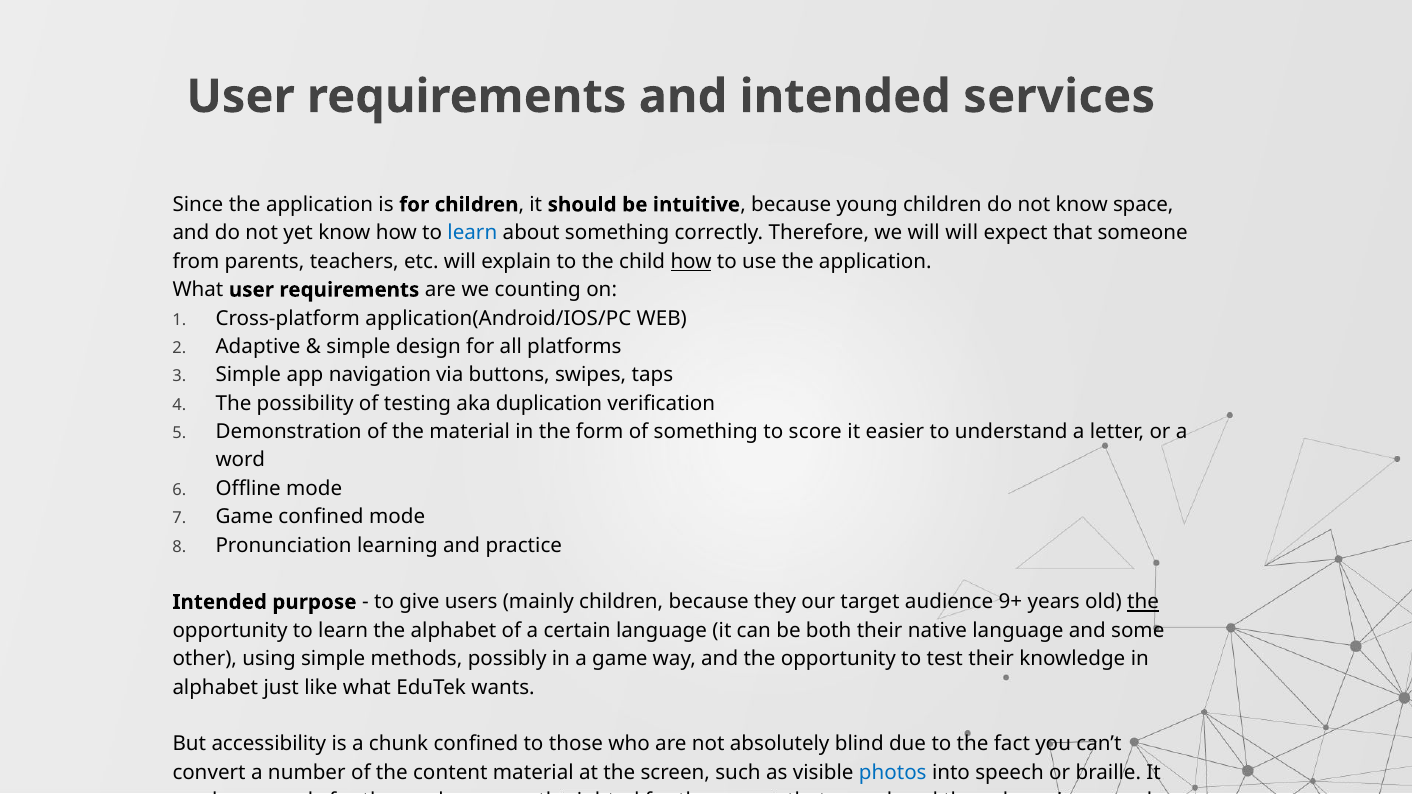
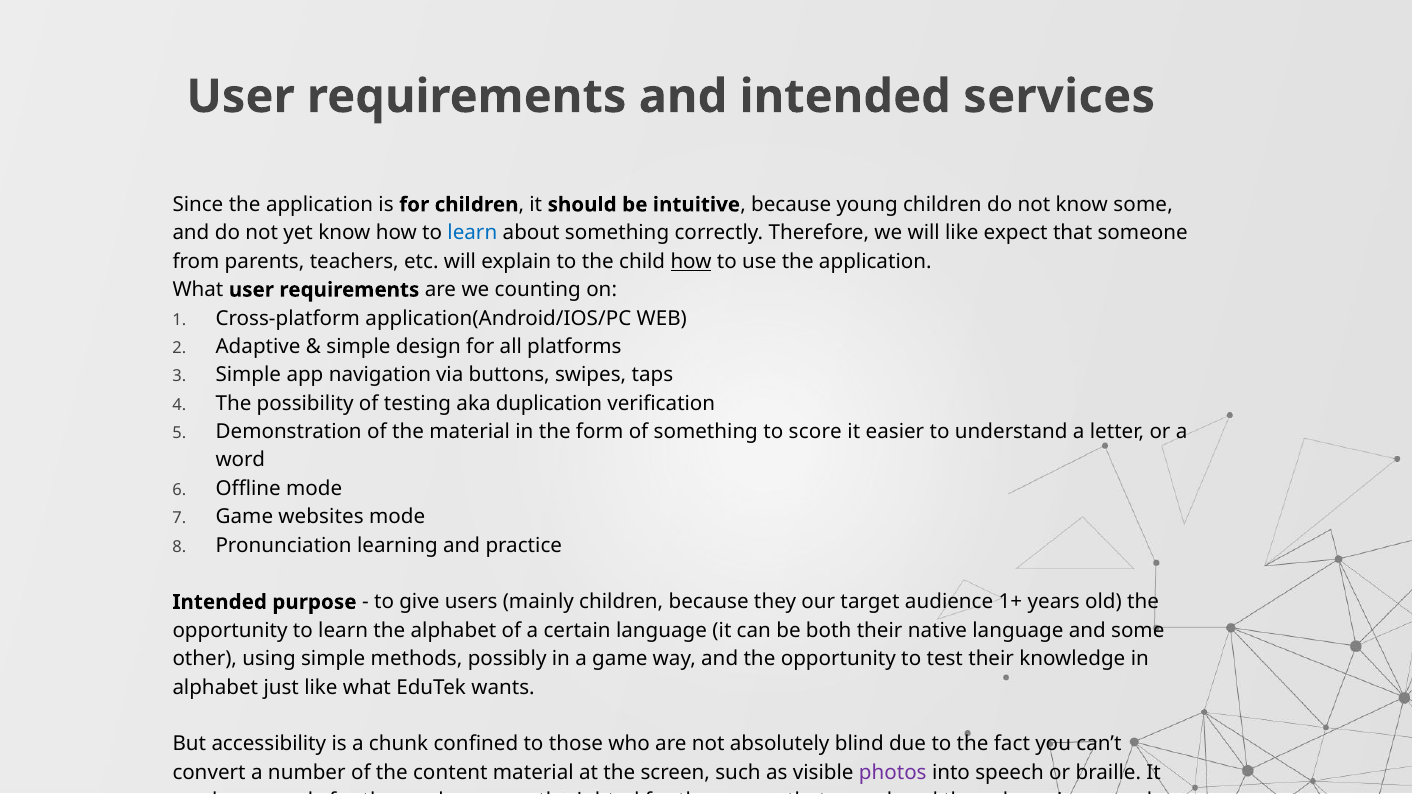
know space: space -> some (1143, 205)
will will: will -> like (962, 233)
Game confined: confined -> websites (321, 517)
9+: 9+ -> 1+ (1010, 602)
the underline: present -> none (1143, 602)
photos colour: blue -> purple (893, 773)
